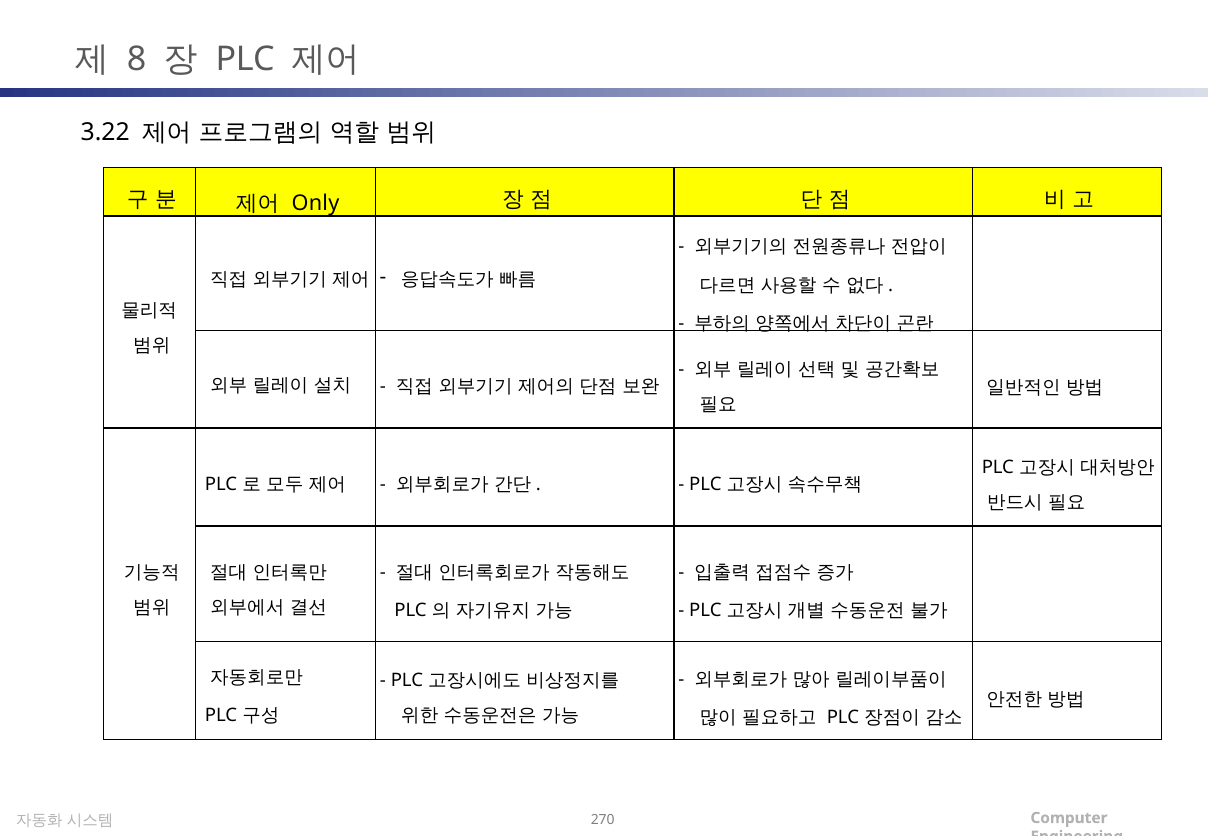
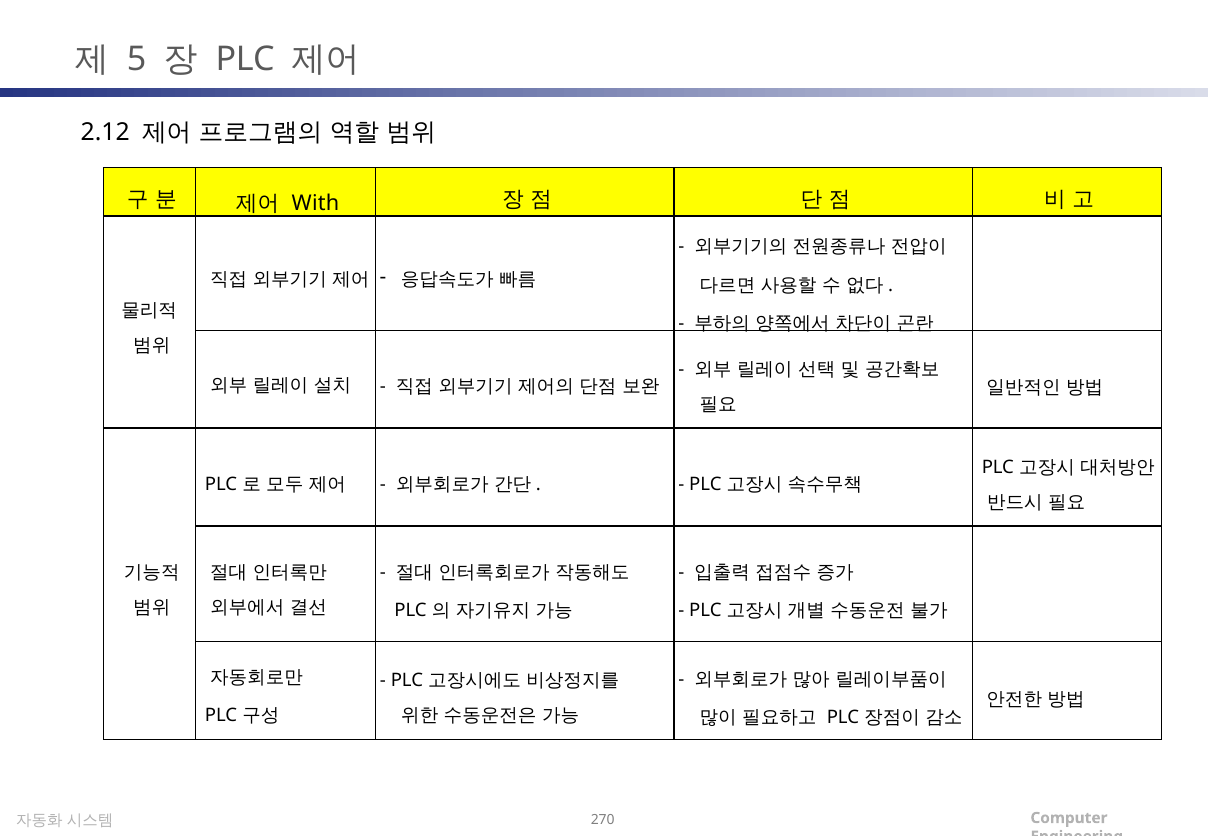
8: 8 -> 5 (137, 59)
3.22: 3.22 -> 2.12 (105, 133)
Only: Only -> With (315, 203)
